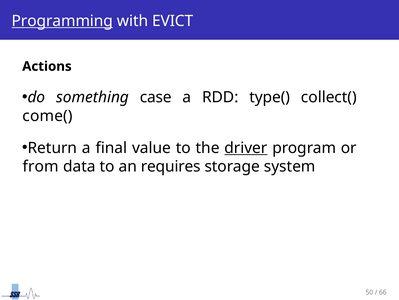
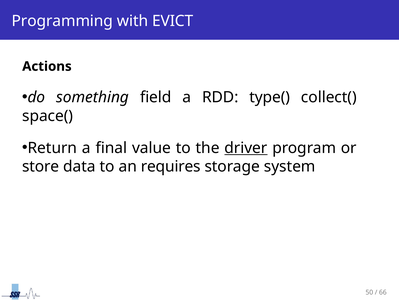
Programming underline: present -> none (62, 21)
case: case -> field (156, 97)
come(: come( -> space( (48, 116)
from: from -> store (41, 166)
